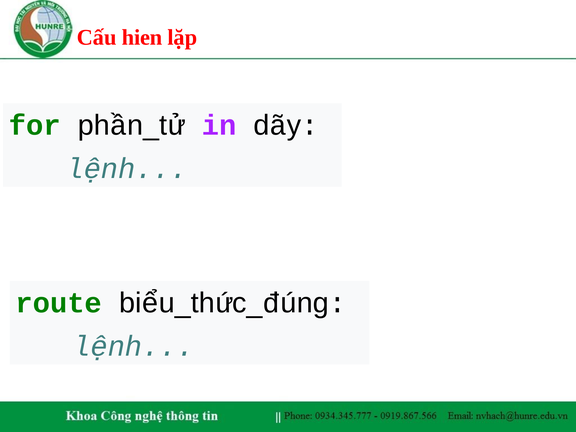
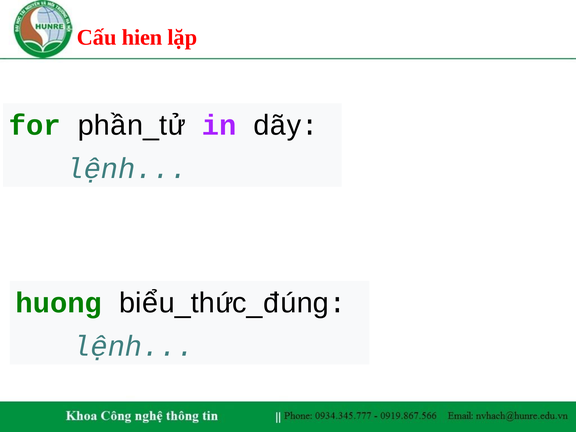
route: route -> huong (59, 303)
